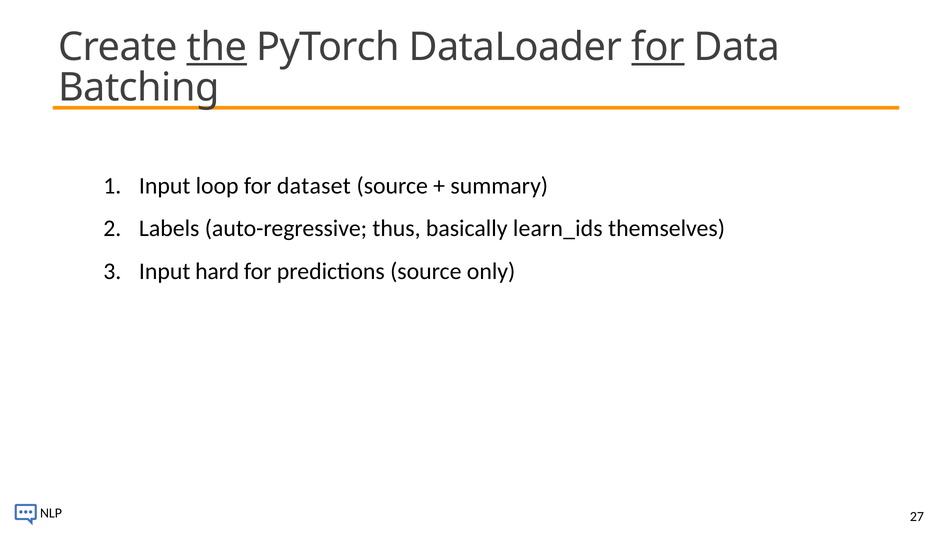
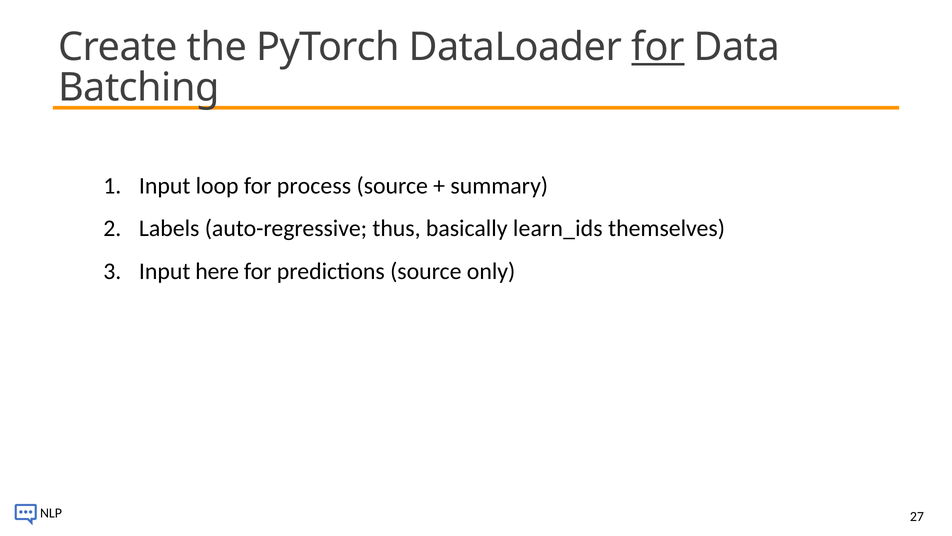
the underline: present -> none (217, 47)
dataset: dataset -> process (314, 186)
hard: hard -> here (217, 271)
